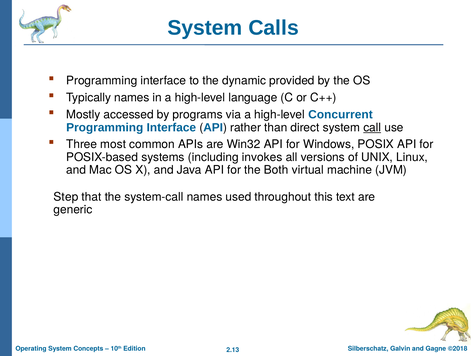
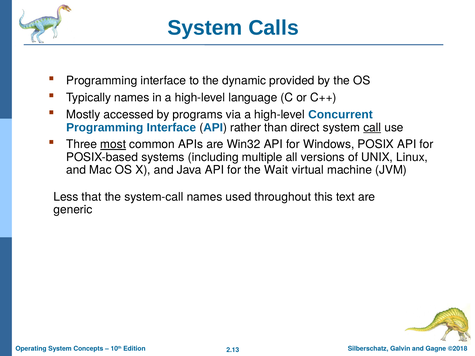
most underline: none -> present (113, 144)
invokes: invokes -> multiple (262, 157)
Both: Both -> Wait (276, 170)
Step: Step -> Less (66, 197)
